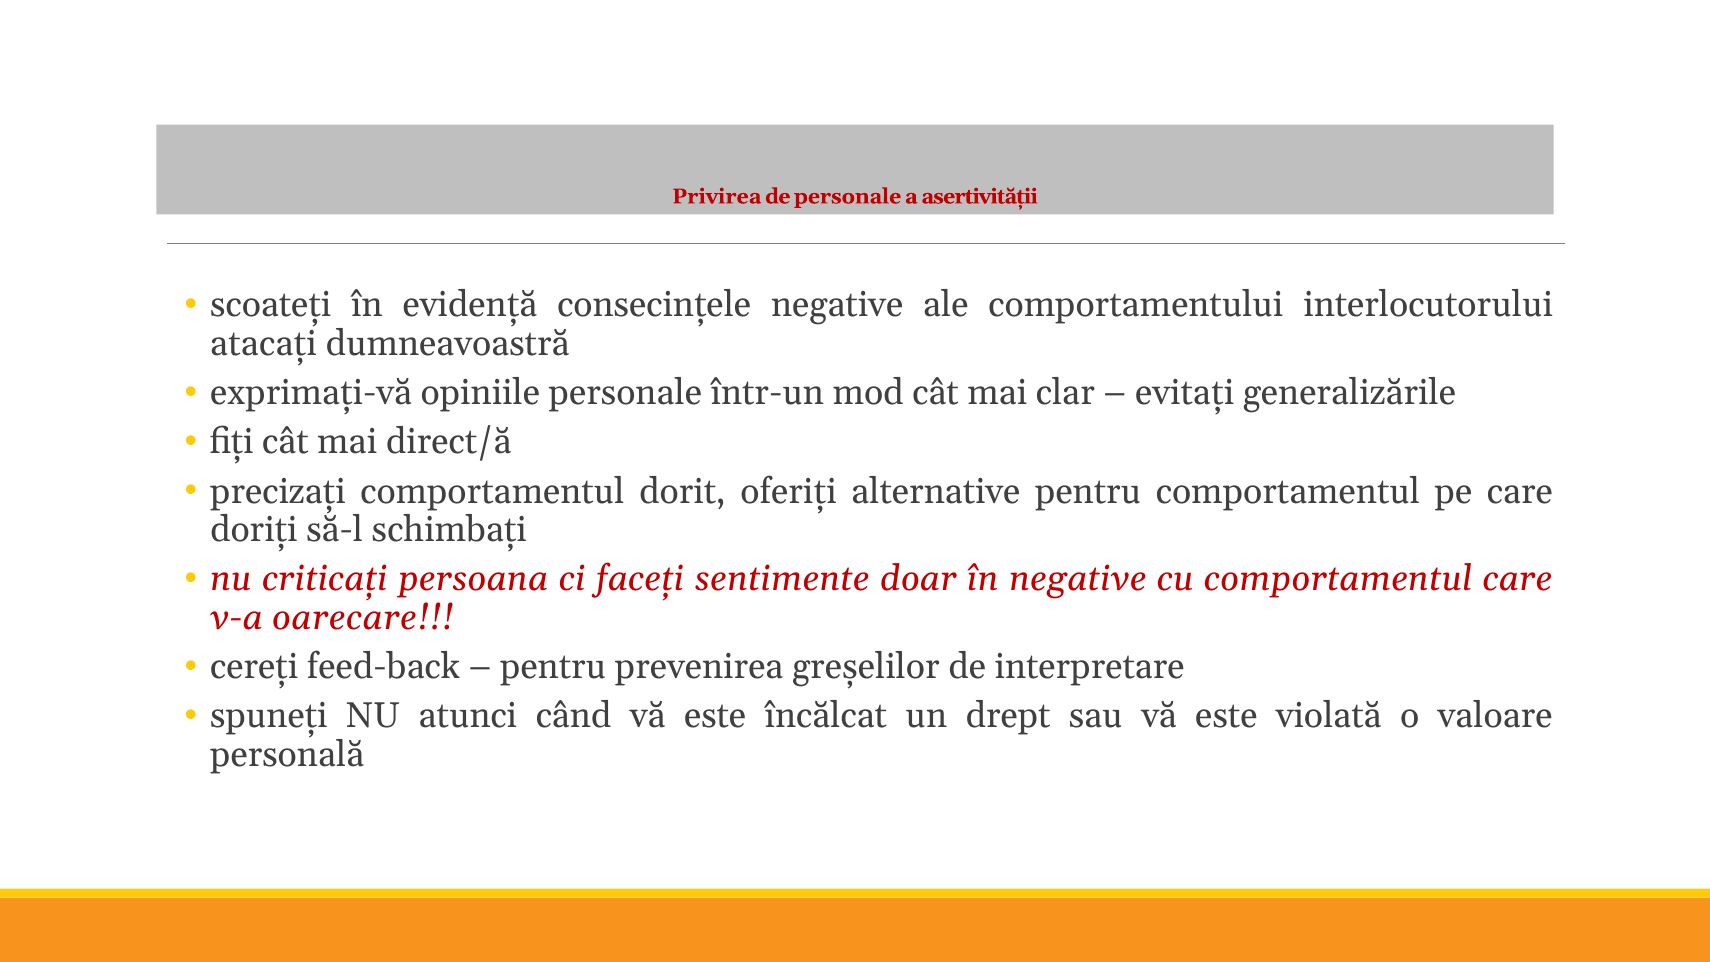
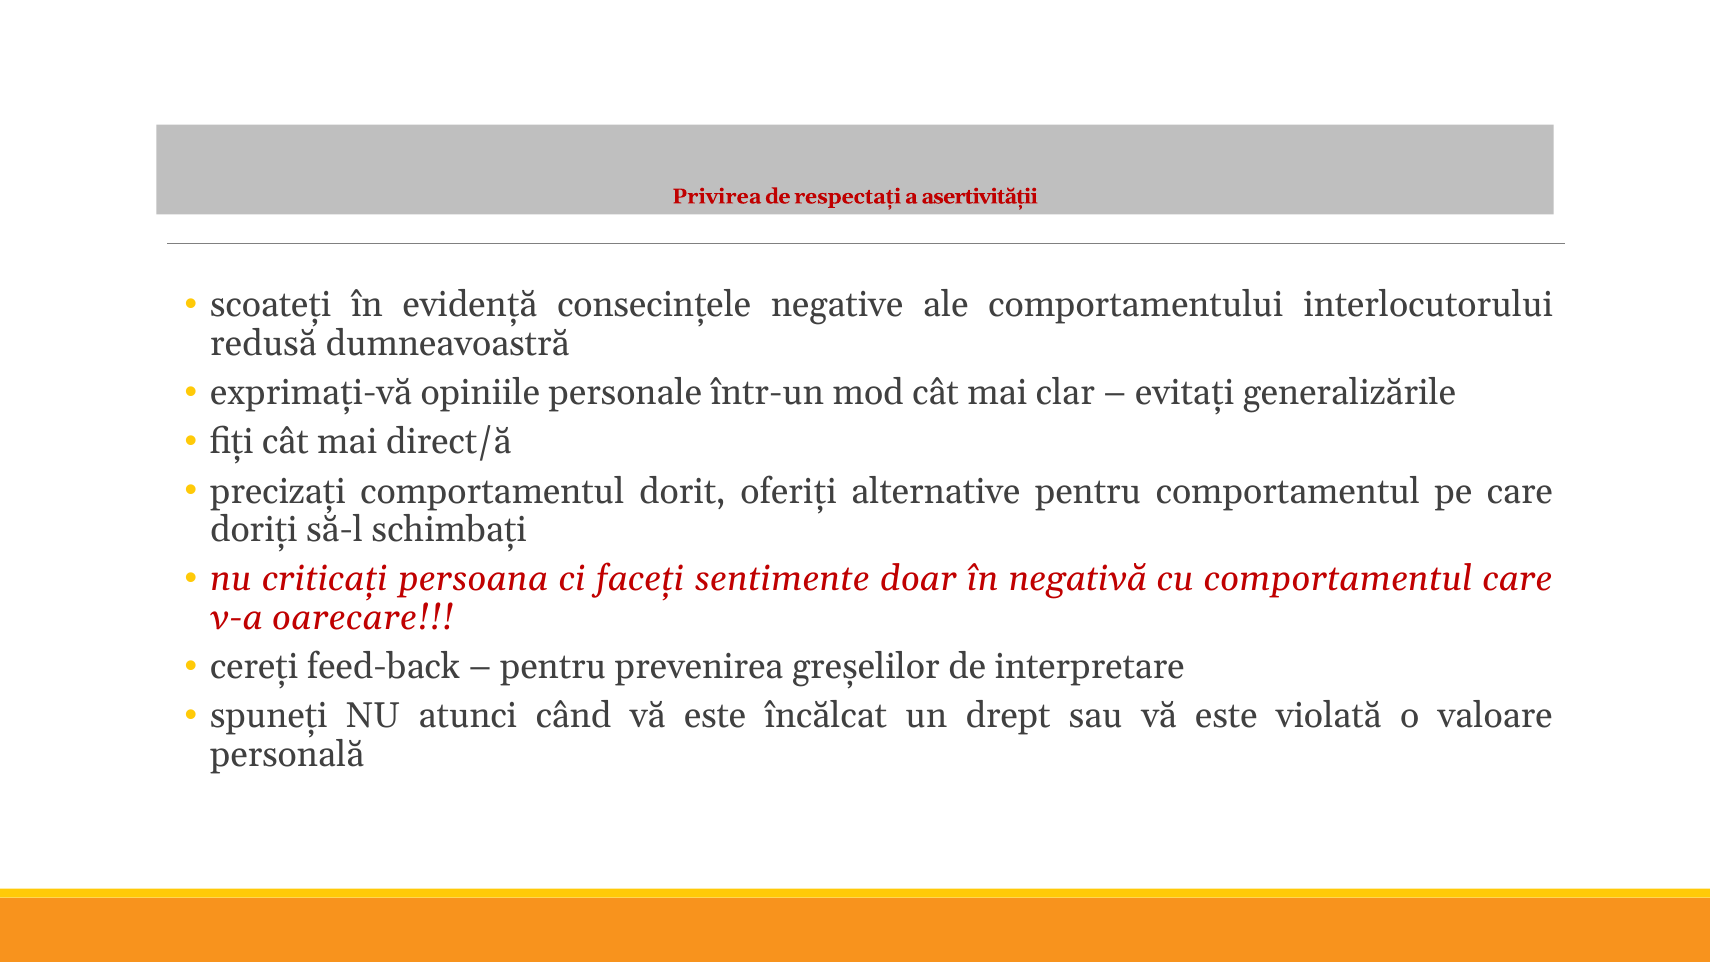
de personale: personale -> respectați (848, 196)
atacați: atacați -> redusă (264, 343)
în negative: negative -> negativă (1078, 579)
